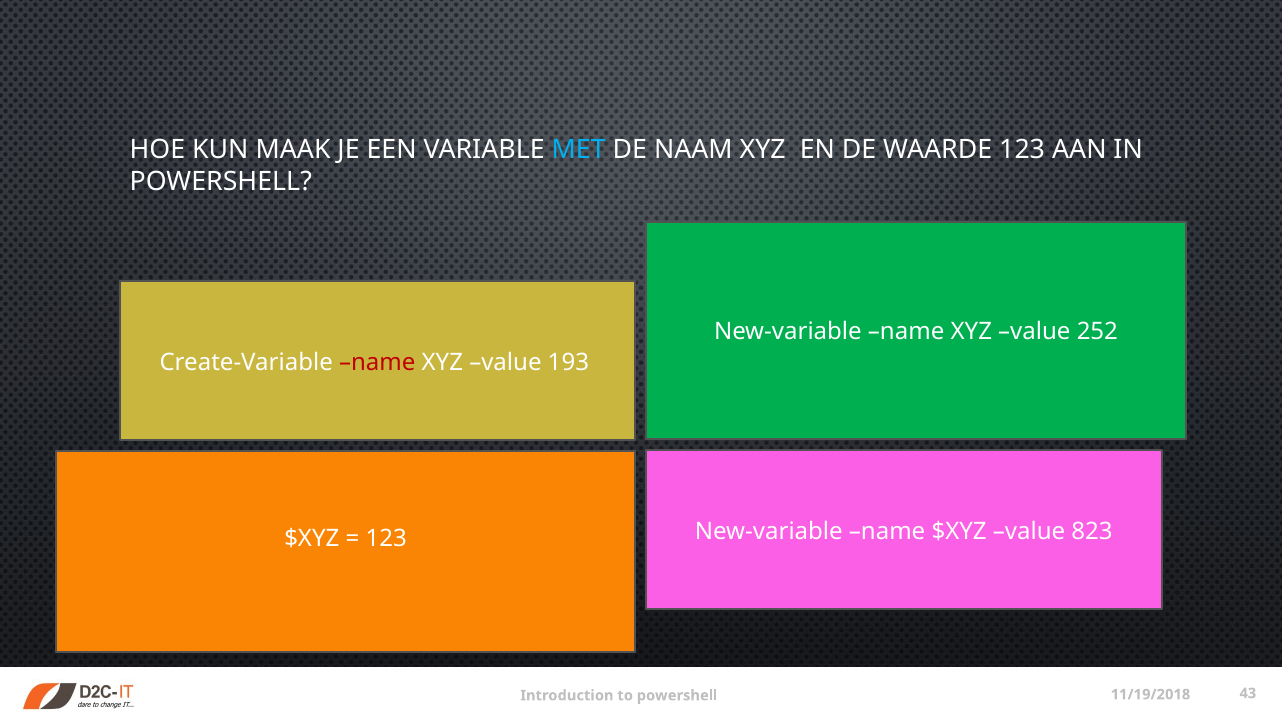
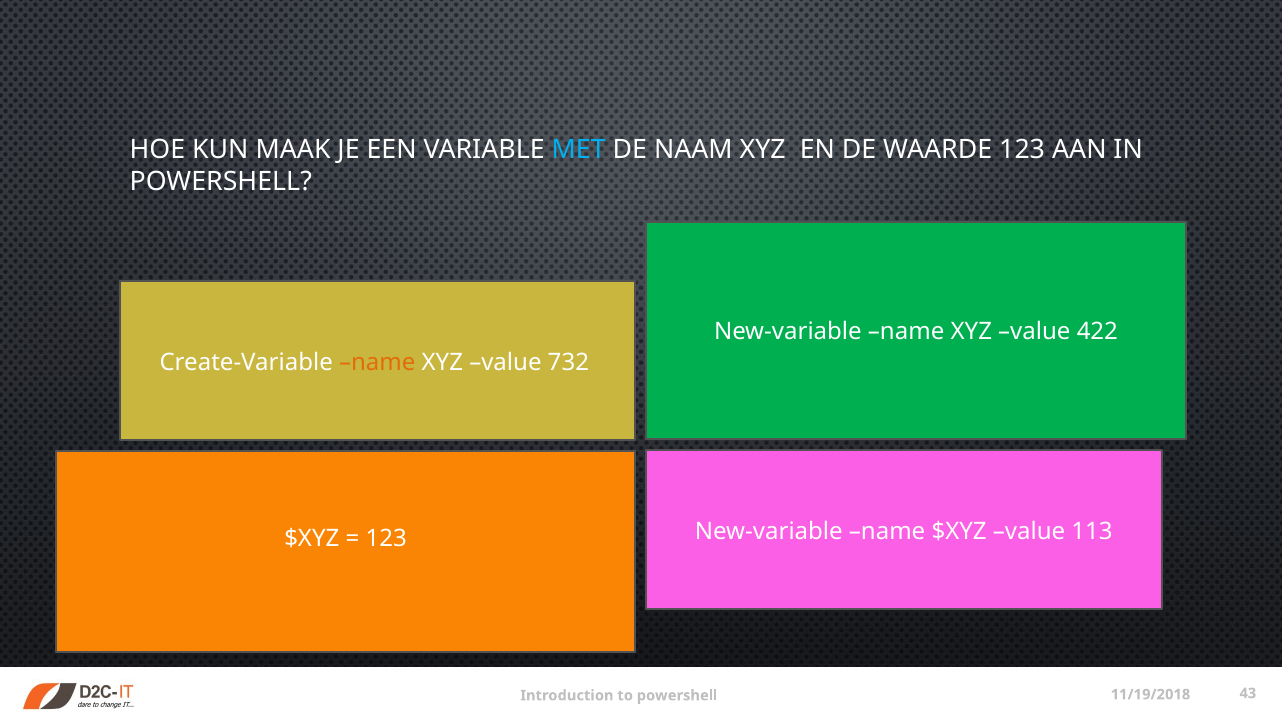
252: 252 -> 422 (1097, 332)
name colour: red -> orange (377, 362)
193: 193 -> 732 (568, 362)
823: 823 -> 113 (1092, 531)
